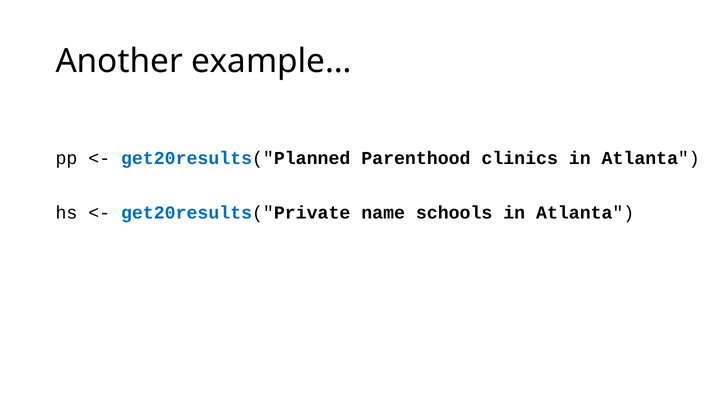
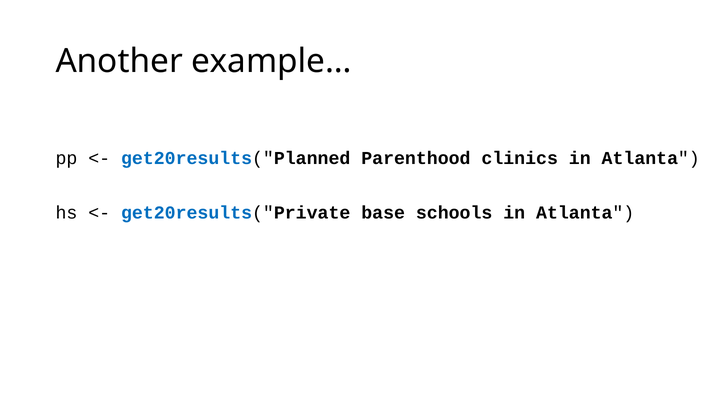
name: name -> base (383, 213)
